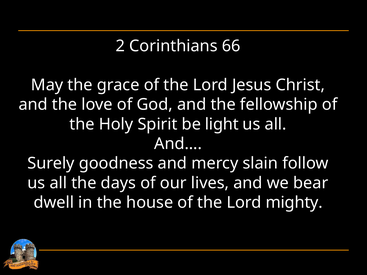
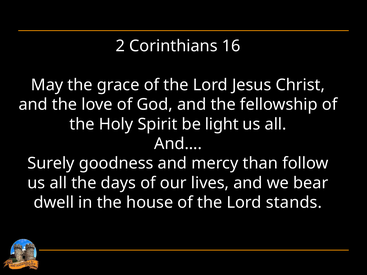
66: 66 -> 16 (231, 46)
slain: slain -> than (260, 163)
mighty: mighty -> stands (294, 203)
